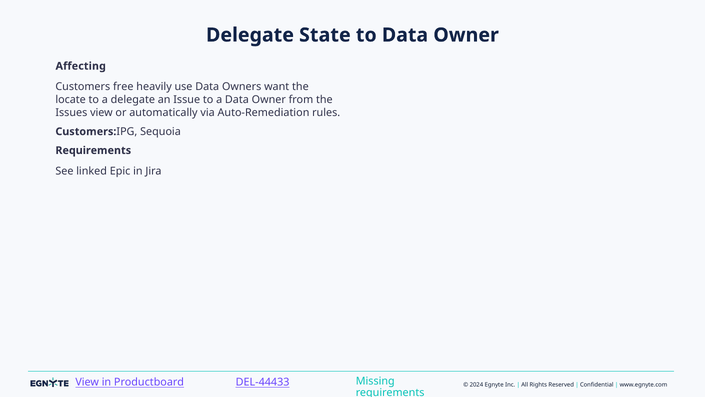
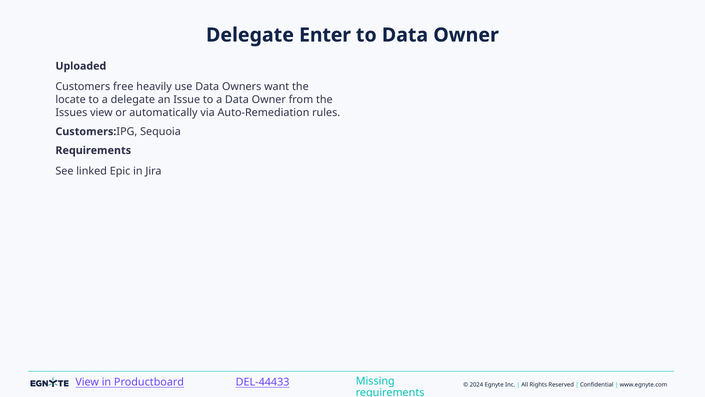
State: State -> Enter (325, 35)
Affecting: Affecting -> Uploaded (81, 66)
